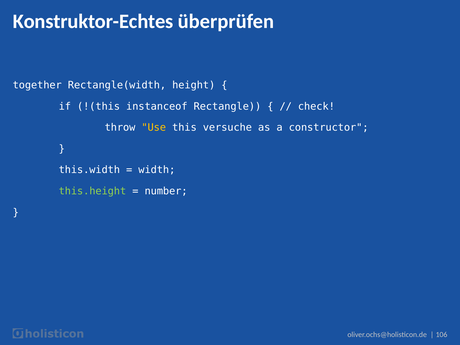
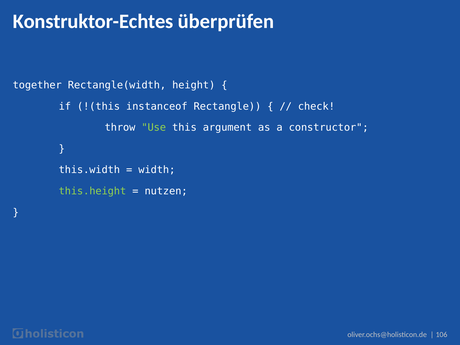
Use colour: yellow -> light green (154, 128)
versuche: versuche -> argument (227, 128)
number: number -> nutzen (166, 191)
